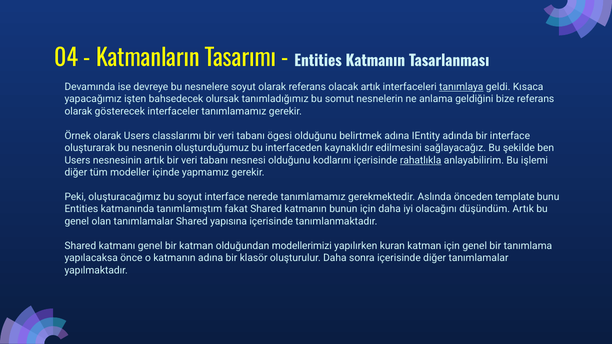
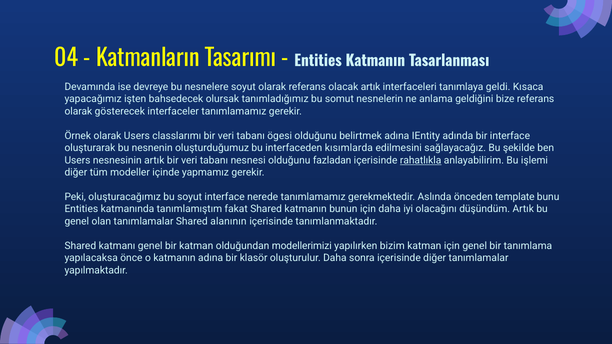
tanımlaya underline: present -> none (461, 87)
kaynaklıdır: kaynaklıdır -> kısımlarda (349, 148)
kodlarını: kodlarını -> fazladan (332, 160)
yapısına: yapısına -> alanının (228, 222)
kuran: kuran -> bizim (392, 246)
